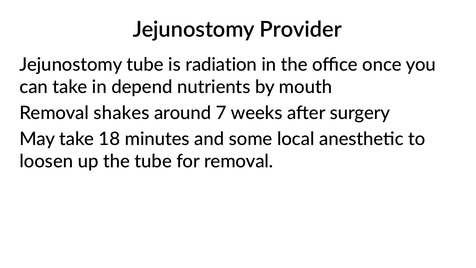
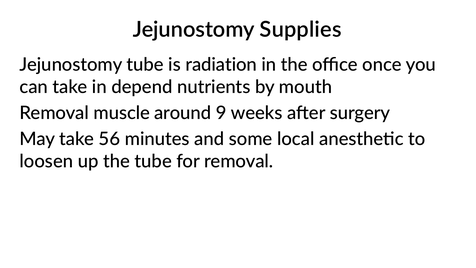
Provider: Provider -> Supplies (301, 29)
shakes: shakes -> muscle (122, 113)
7: 7 -> 9 (221, 113)
18: 18 -> 56 (109, 139)
